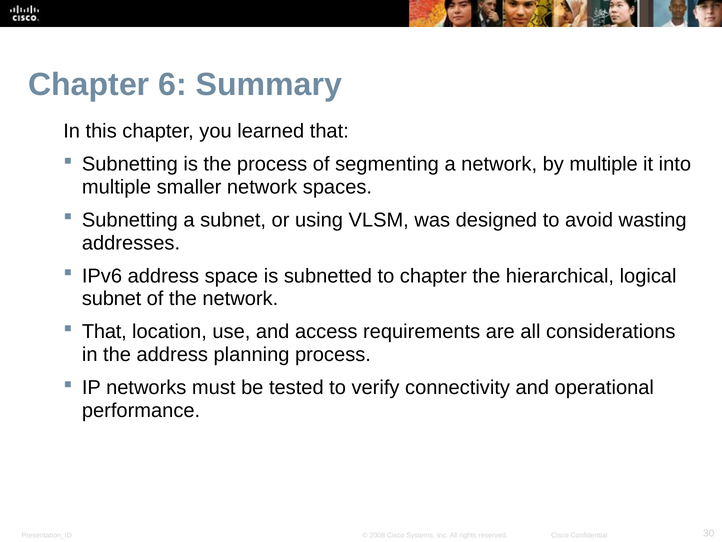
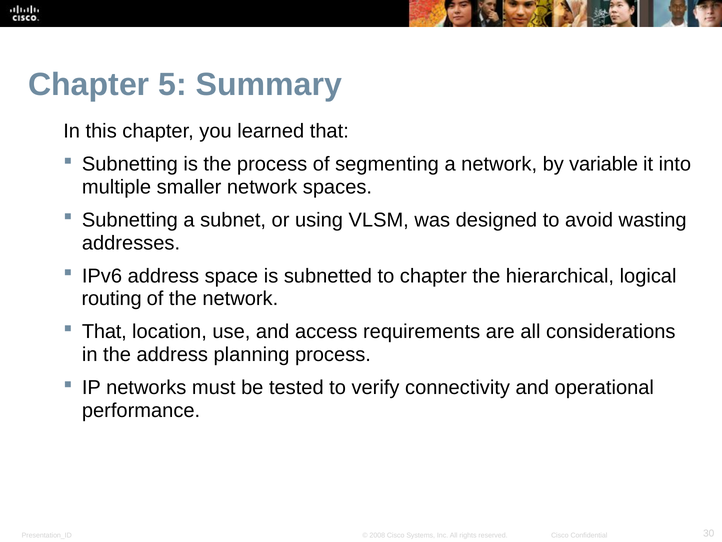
6: 6 -> 5 (172, 84)
by multiple: multiple -> variable (604, 164)
subnet: subnet -> routing (112, 299)
